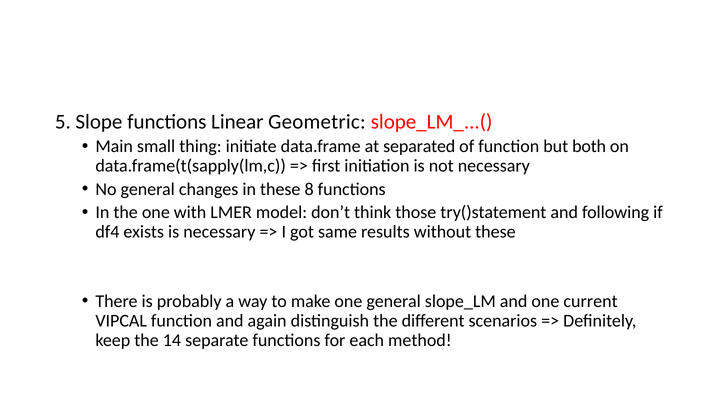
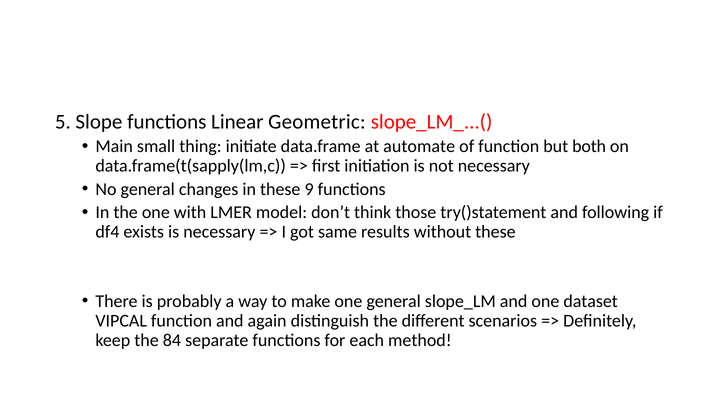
separated: separated -> automate (419, 147)
8: 8 -> 9 (309, 189)
current: current -> dataset (591, 301)
14: 14 -> 84 (172, 340)
